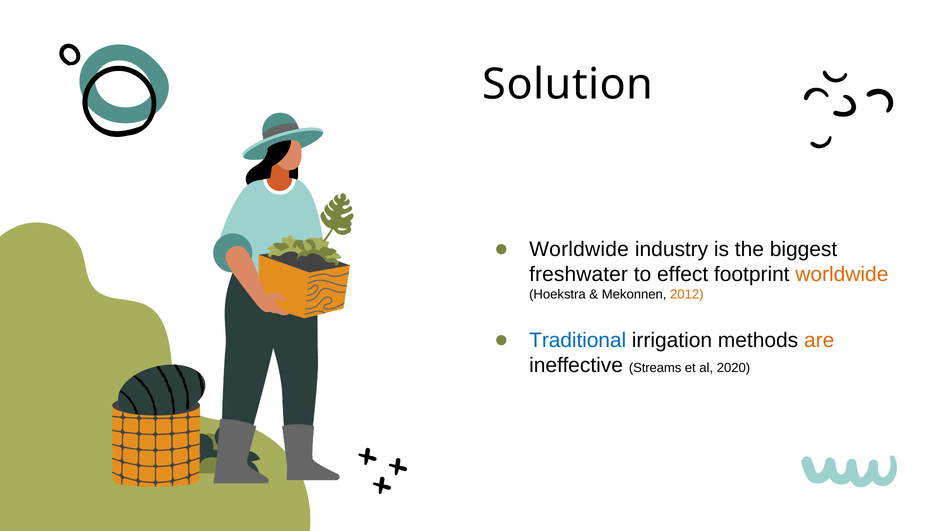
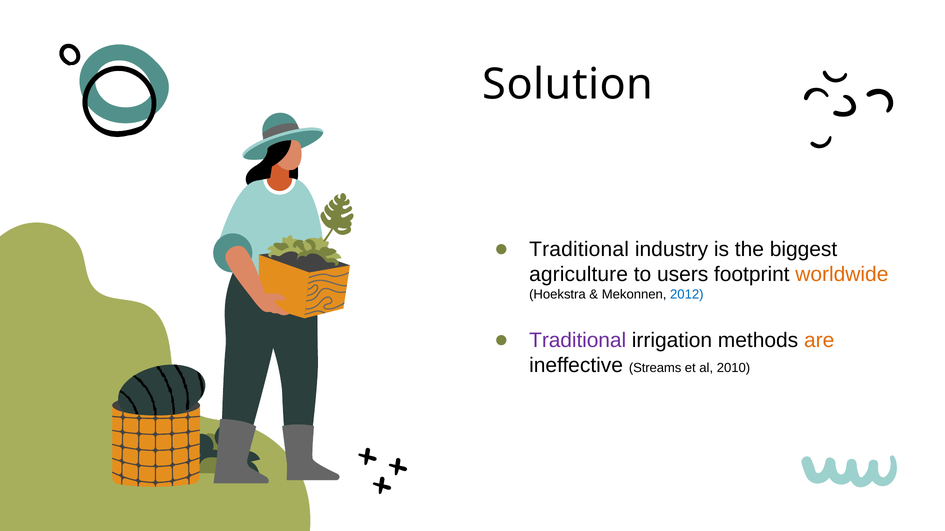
Worldwide: Worldwide -> Traditional (579, 249)
freshwater: freshwater -> agriculture (579, 275)
effect: effect -> users (683, 275)
2012 colour: orange -> blue (687, 294)
Traditional colour: blue -> purple (578, 341)
2020: 2020 -> 2010 (734, 368)
